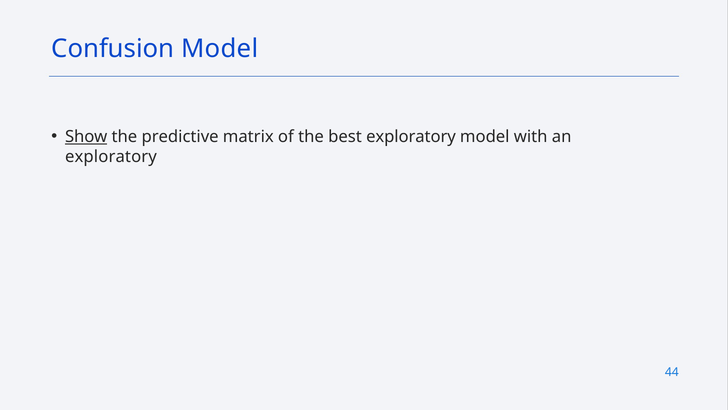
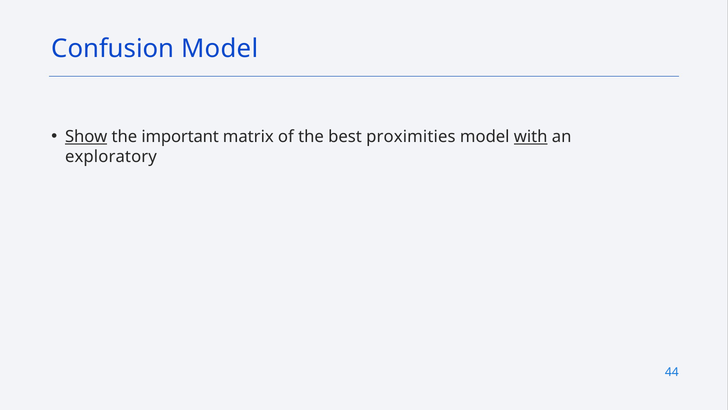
predictive: predictive -> important (180, 137)
best exploratory: exploratory -> proximities (411, 137)
with underline: none -> present (531, 137)
